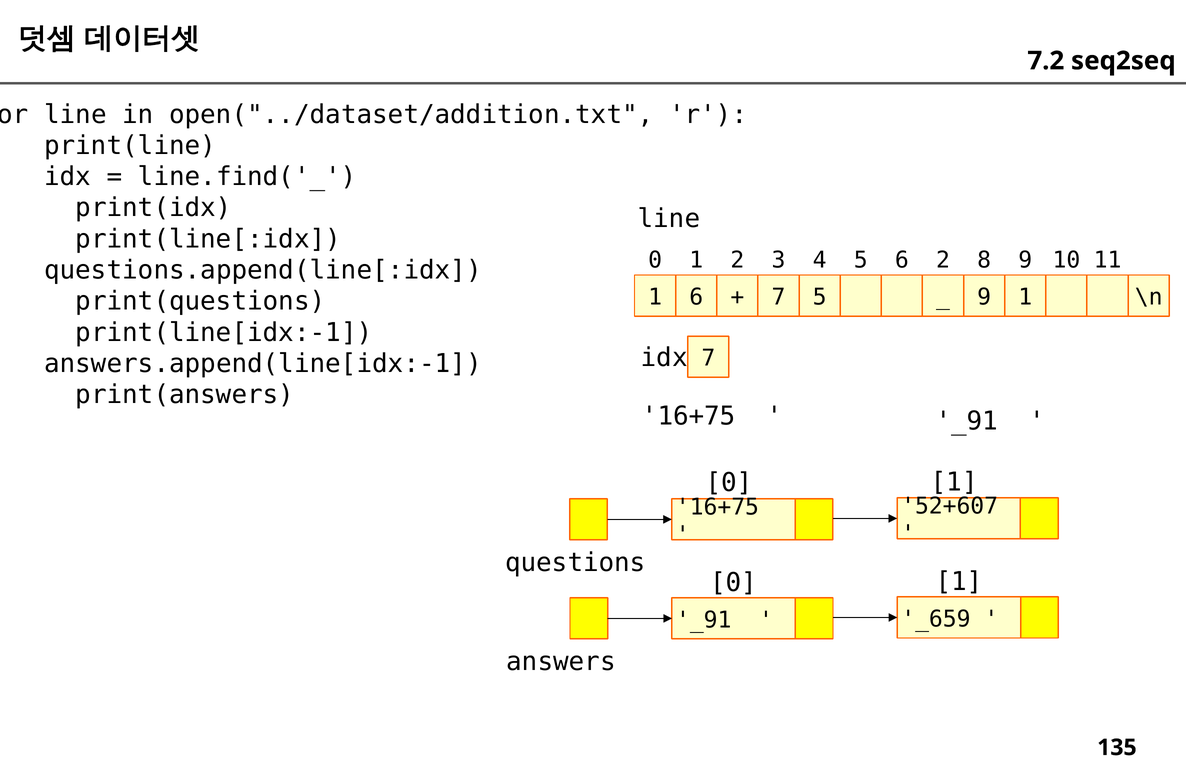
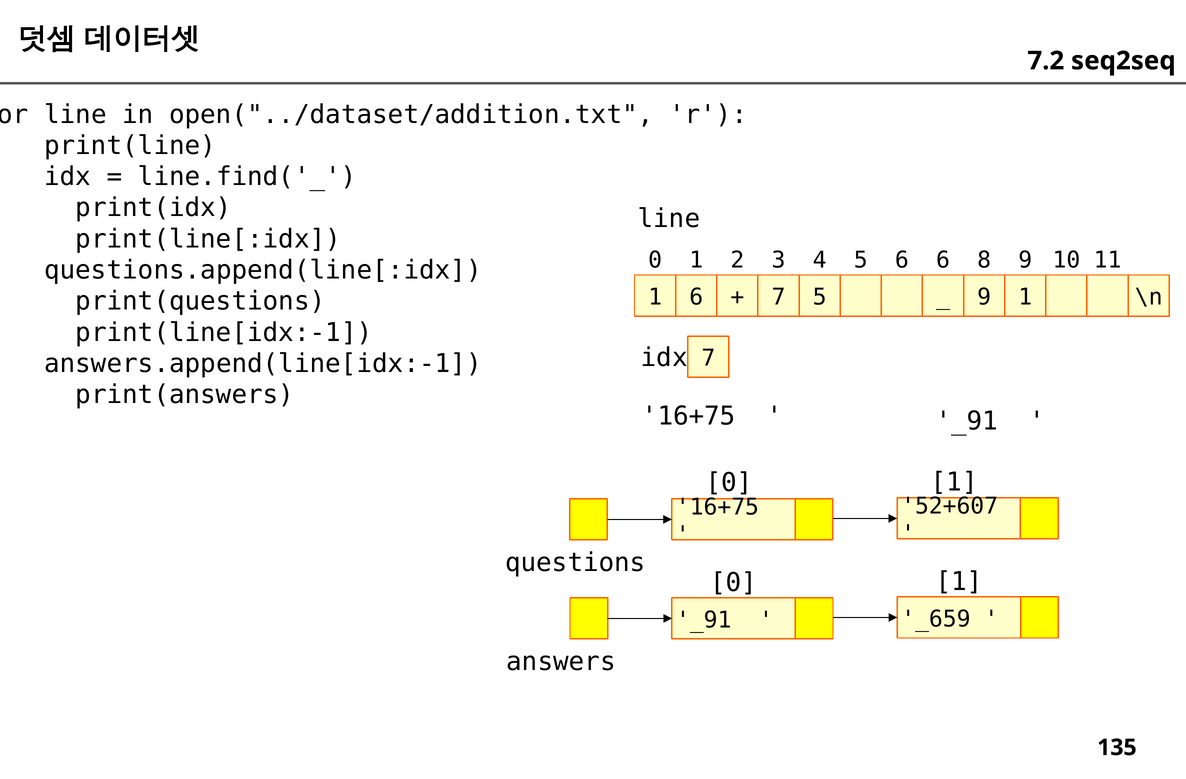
6 2: 2 -> 6 (943, 260)
